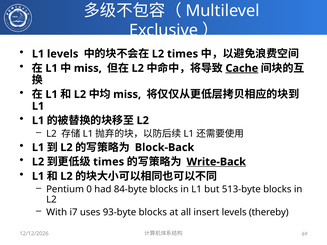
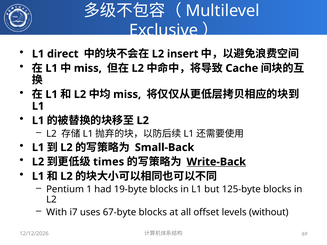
L1 levels: levels -> direct (63, 54)
L2 times: times -> insert (183, 54)
Cache underline: present -> none (242, 68)
Block-Back: Block-Back -> Small-Back (165, 148)
0: 0 -> 1 (89, 189)
84-byte: 84-byte -> 19-byte (131, 189)
513-byte: 513-byte -> 125-byte (241, 189)
93-byte: 93-byte -> 67-byte (120, 212)
insert: insert -> offset (206, 212)
thereby: thereby -> without (269, 212)
